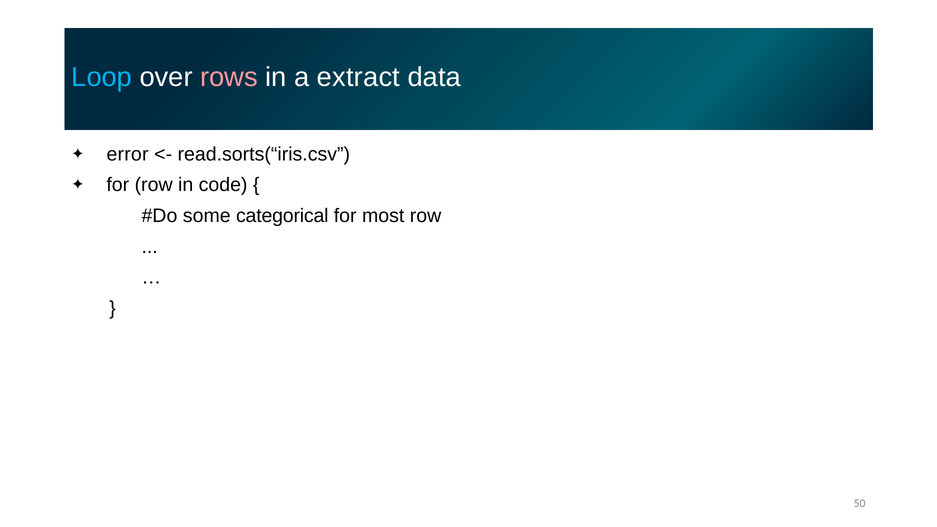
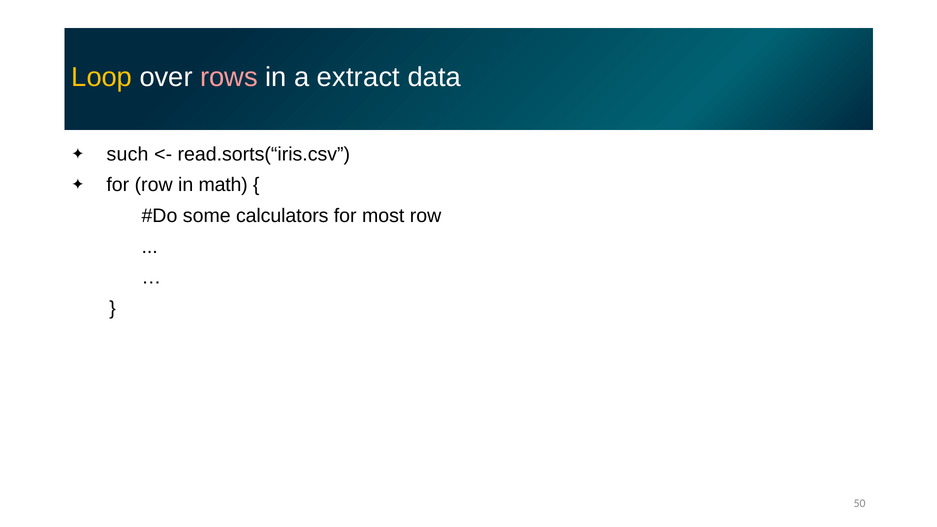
Loop colour: light blue -> yellow (102, 77)
error: error -> such (128, 154)
code: code -> math (223, 185)
categorical: categorical -> calculators (282, 216)
